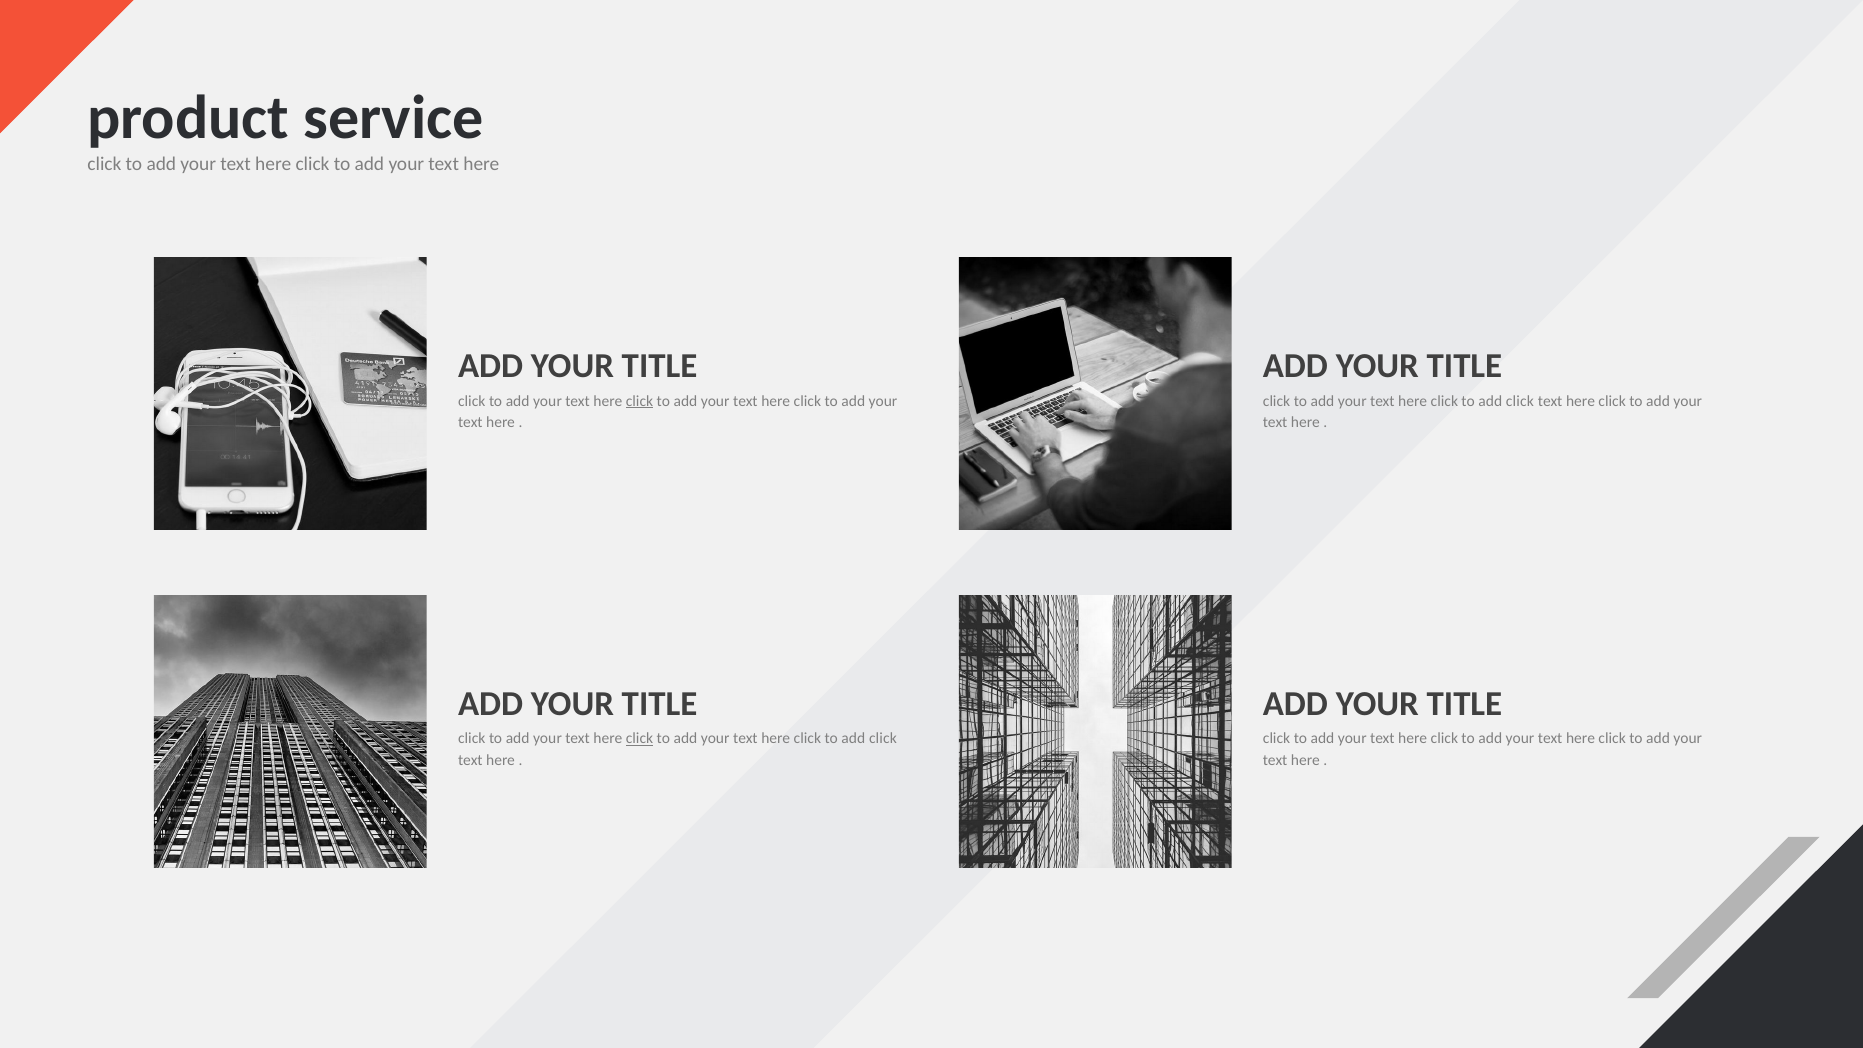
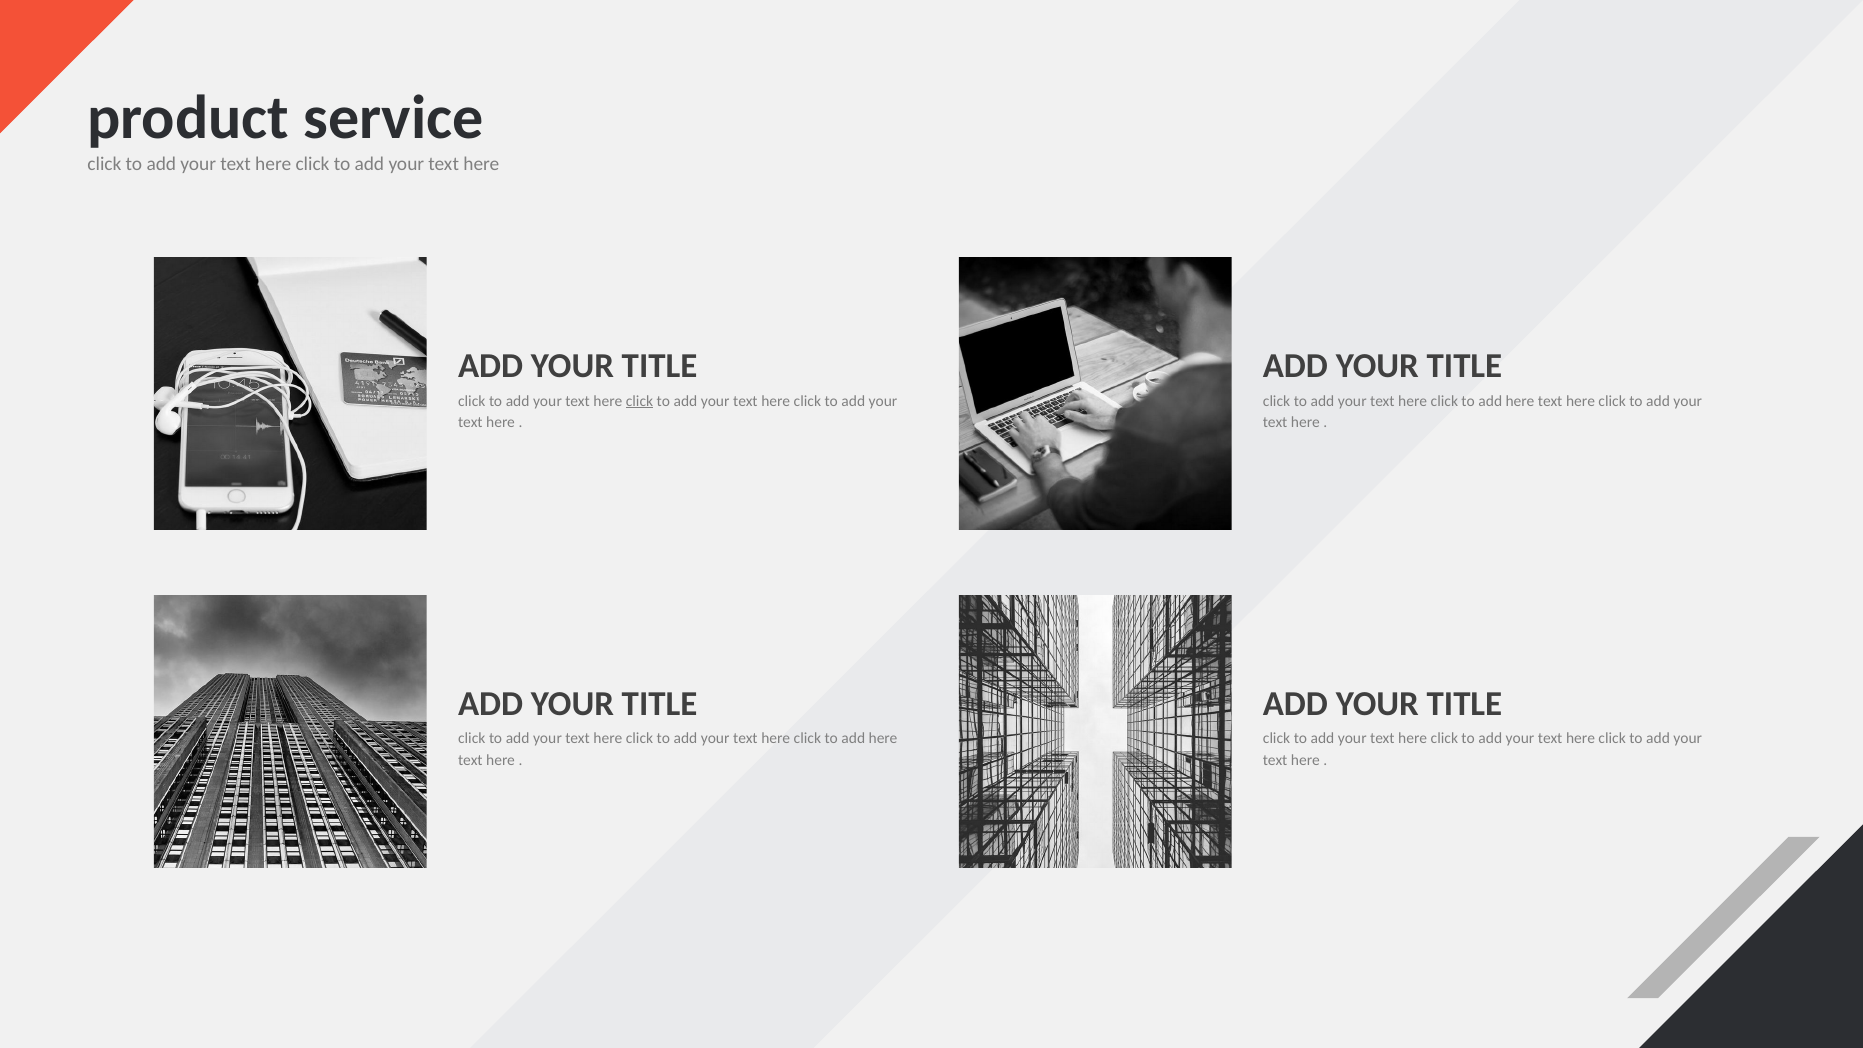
click: click -> here (1520, 401)
click underline: present -> none (640, 739)
click: click -> here (883, 739)
